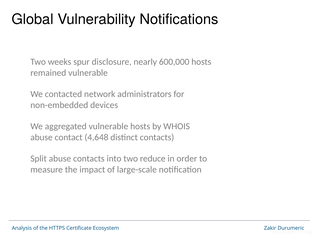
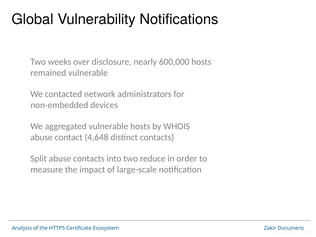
spur: spur -> over (82, 62)
